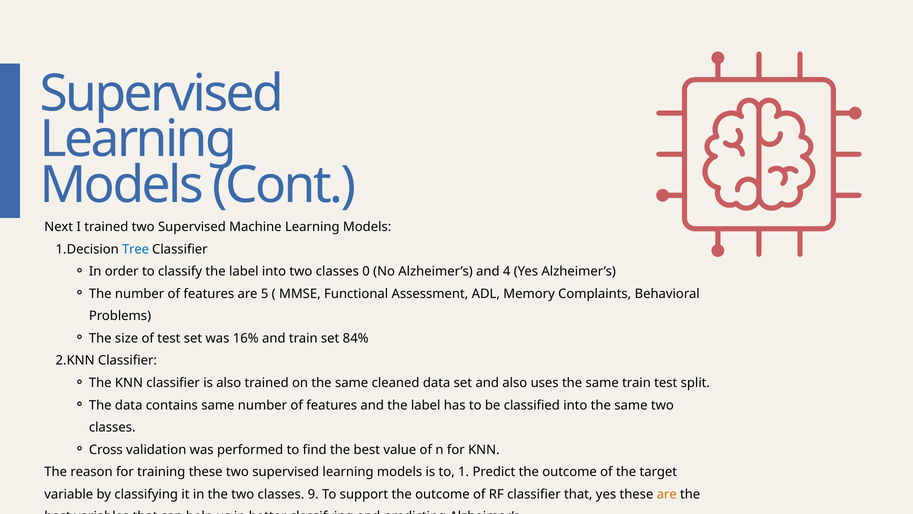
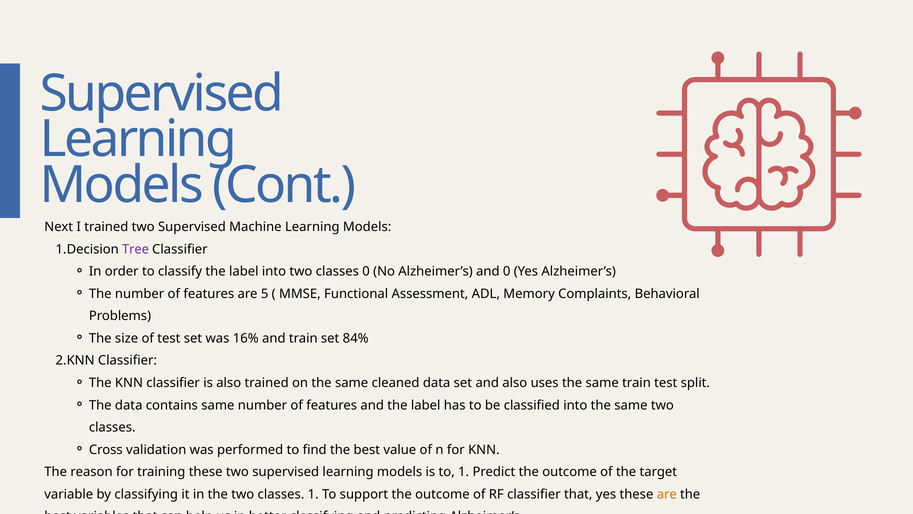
Tree colour: blue -> purple (136, 249)
and 4: 4 -> 0 (507, 271)
classes 9: 9 -> 1 (313, 494)
